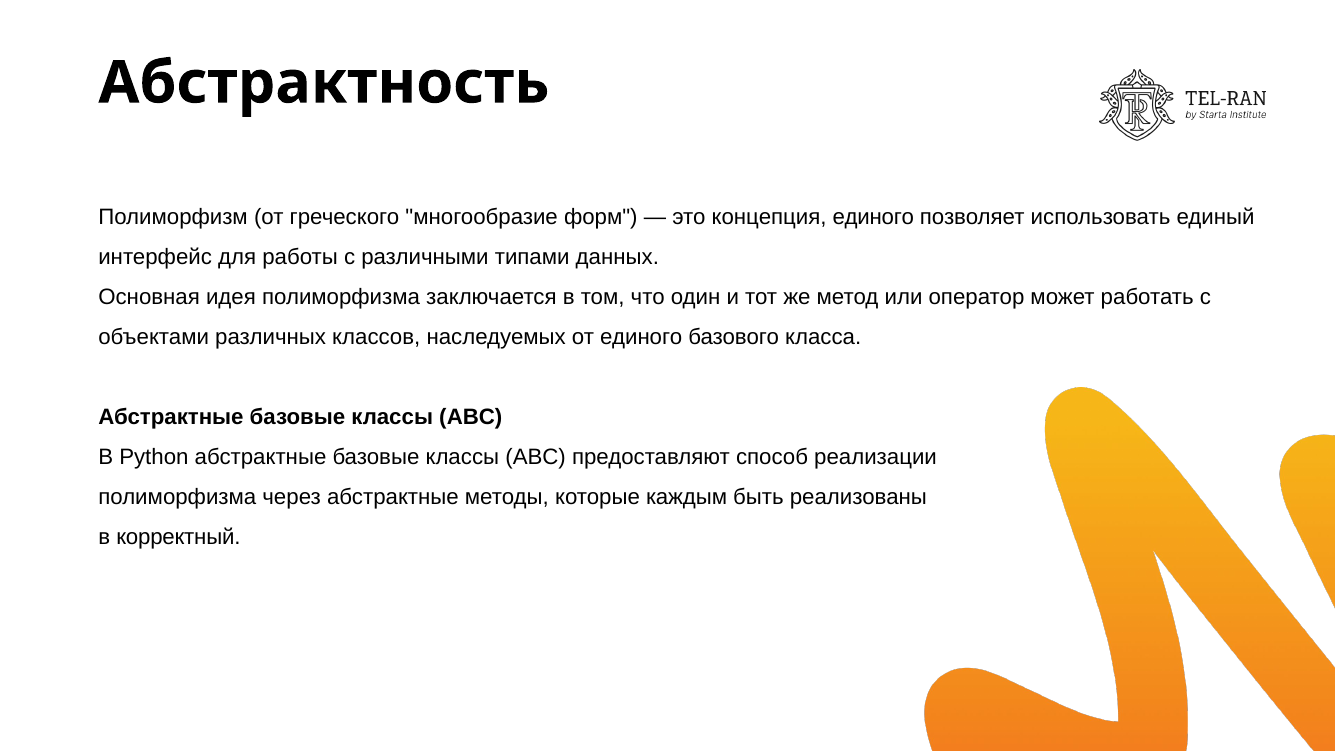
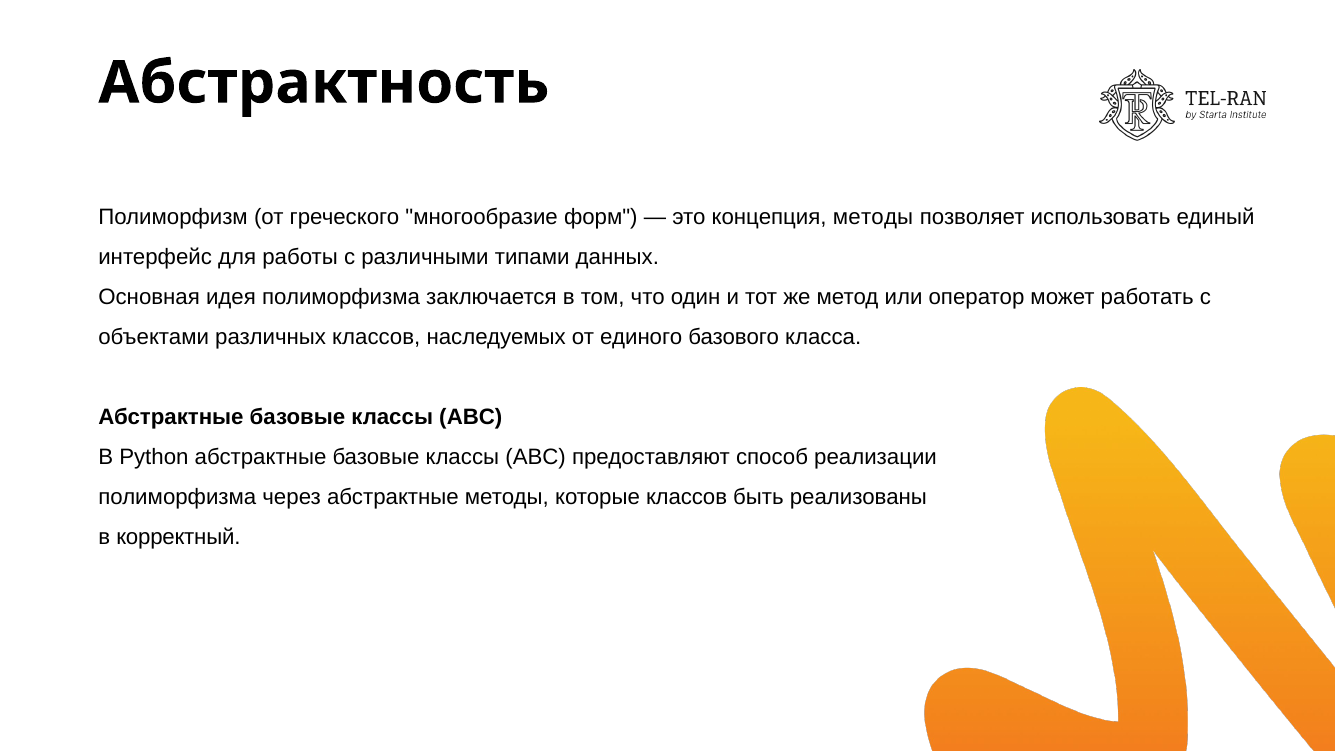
концепция единого: единого -> методы (873, 217)
которые каждым: каждым -> классов (687, 497)
